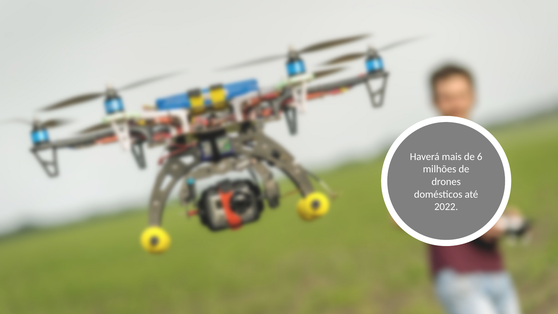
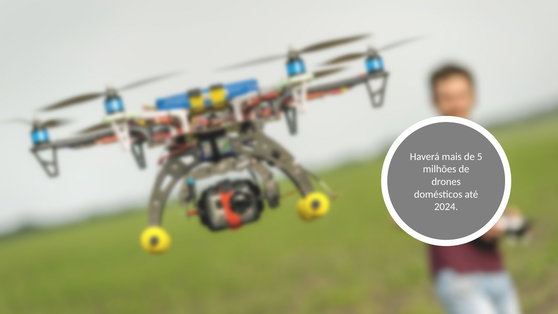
6: 6 -> 5 (480, 157)
2022: 2022 -> 2024 (446, 207)
